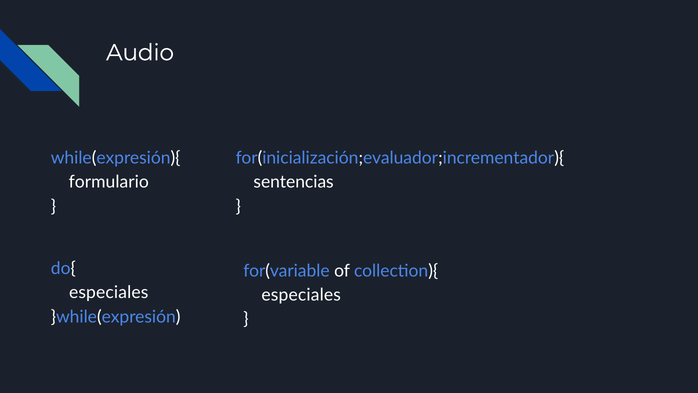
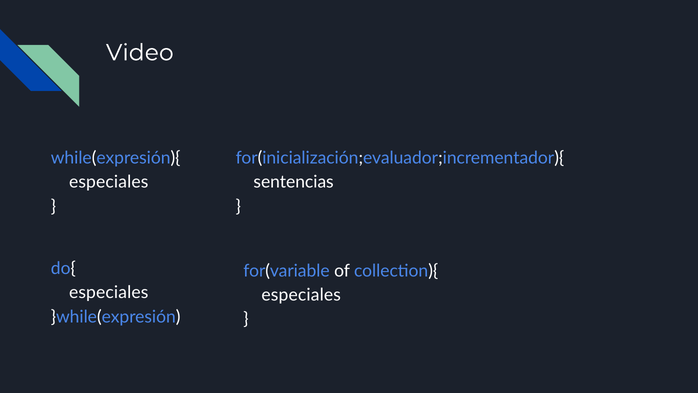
Audio: Audio -> Video (140, 53)
formulario: formulario -> especiales (109, 182)
